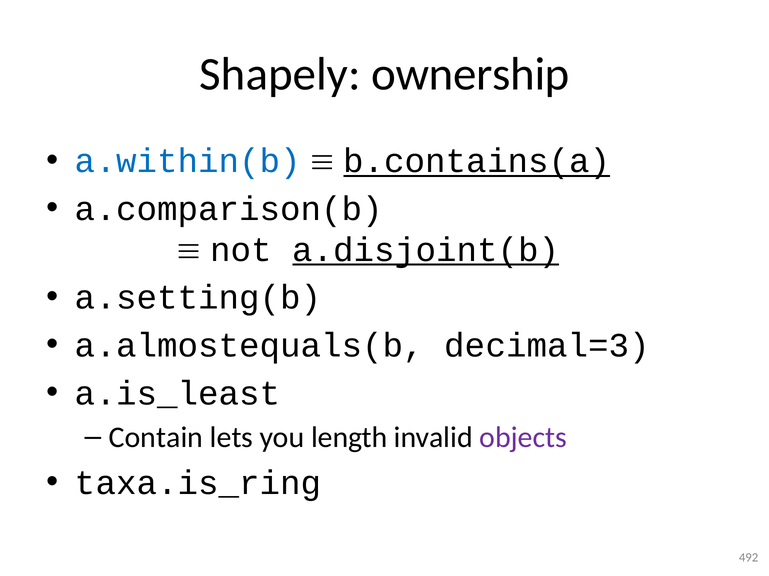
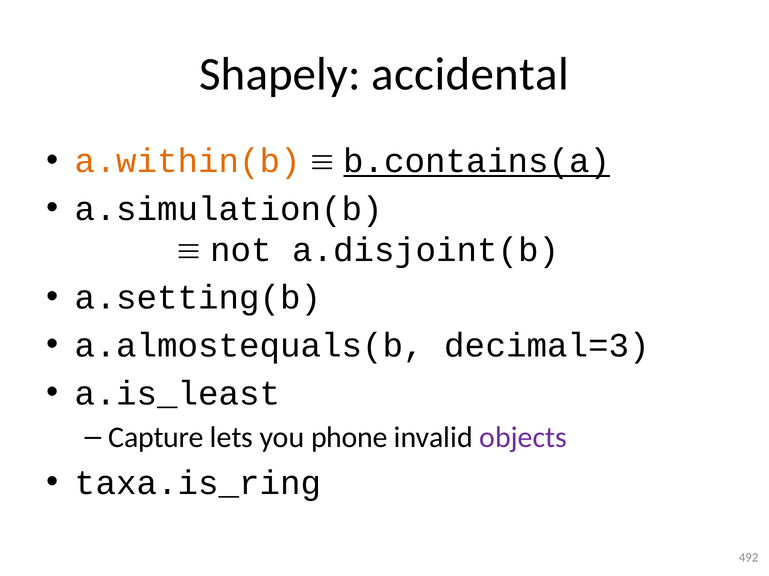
ownership: ownership -> accidental (470, 74)
a.within(b colour: blue -> orange (188, 161)
a.comparison(b: a.comparison(b -> a.simulation(b (229, 209)
a.disjoint(b underline: present -> none (426, 250)
Contain: Contain -> Capture (156, 438)
length: length -> phone (349, 438)
